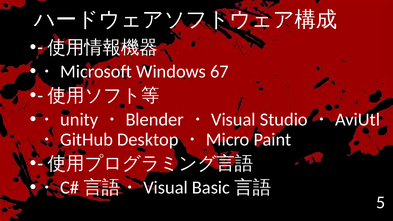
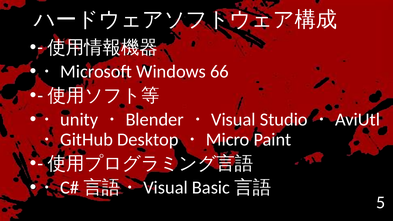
67: 67 -> 66 (219, 72)
